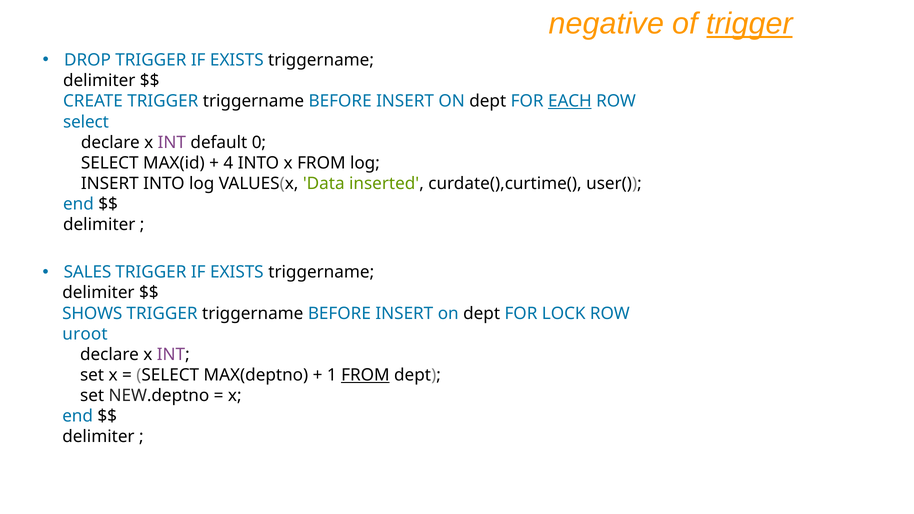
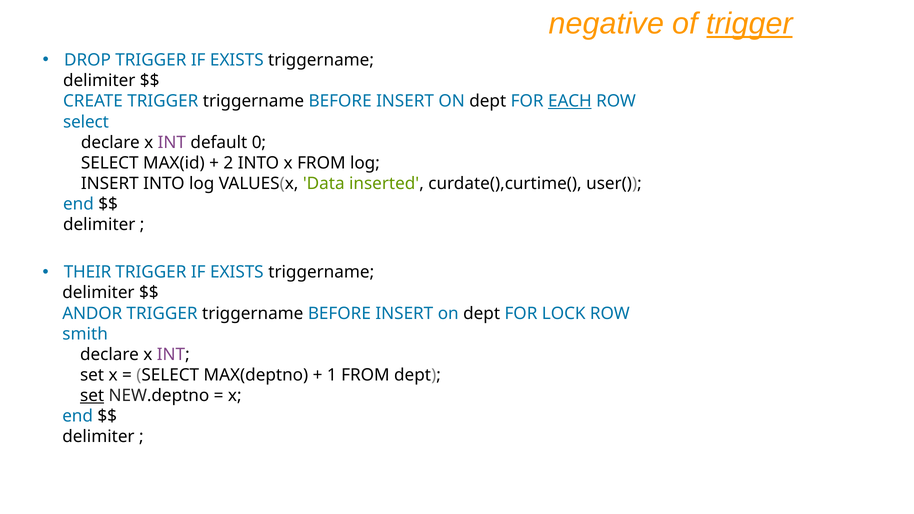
4: 4 -> 2 (228, 163)
SALES: SALES -> THEIR (88, 272)
SHOWS: SHOWS -> ANDOR (92, 313)
uroot: uroot -> smith (85, 334)
FROM underline: present -> none (365, 375)
set underline: none -> present (92, 396)
